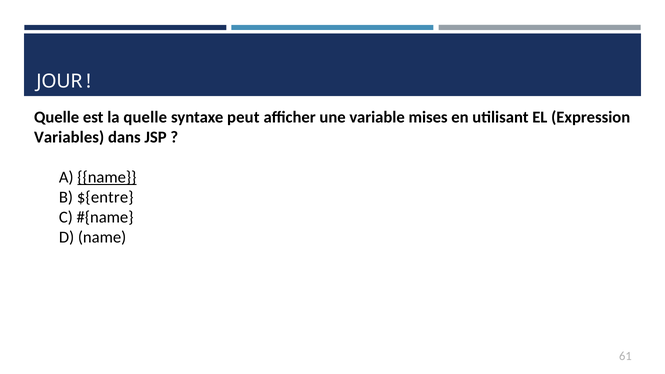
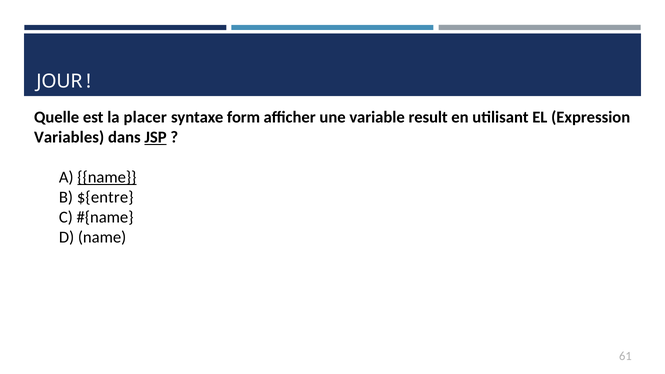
la quelle: quelle -> placer (145, 117)
peut: peut -> form (244, 117)
mises: mises -> result (428, 117)
JSP underline: none -> present (156, 137)
